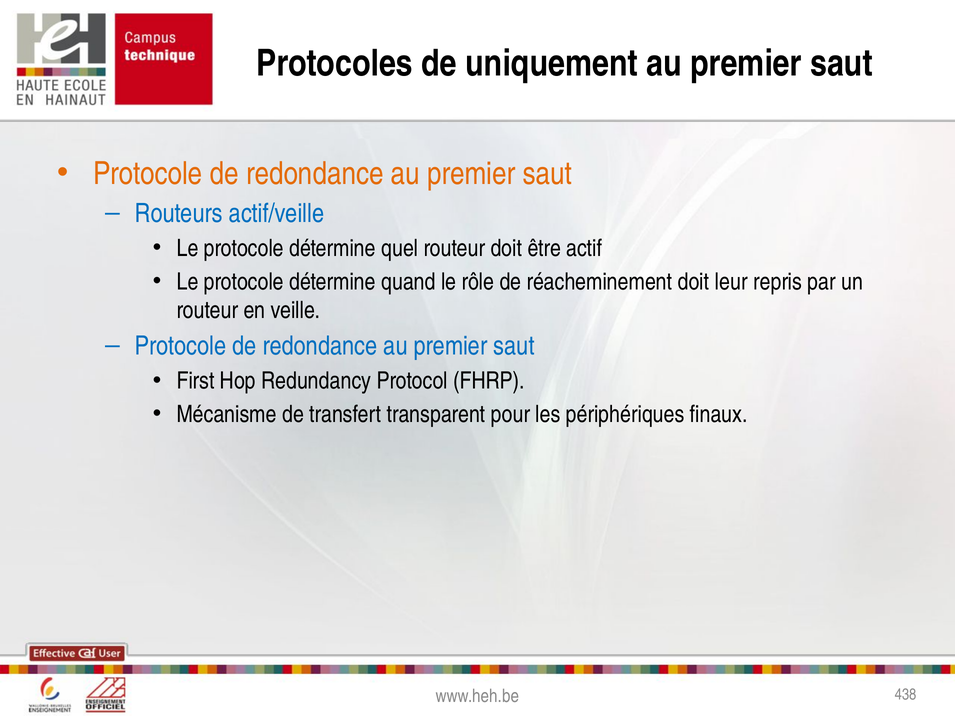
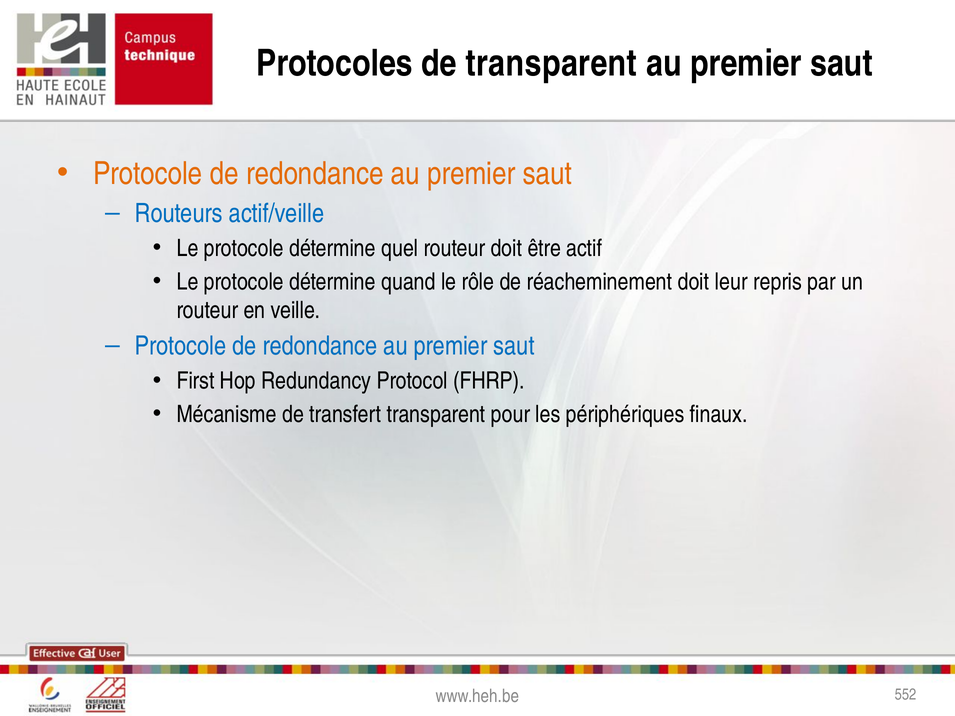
de uniquement: uniquement -> transparent (551, 64)
438: 438 -> 552 (906, 695)
